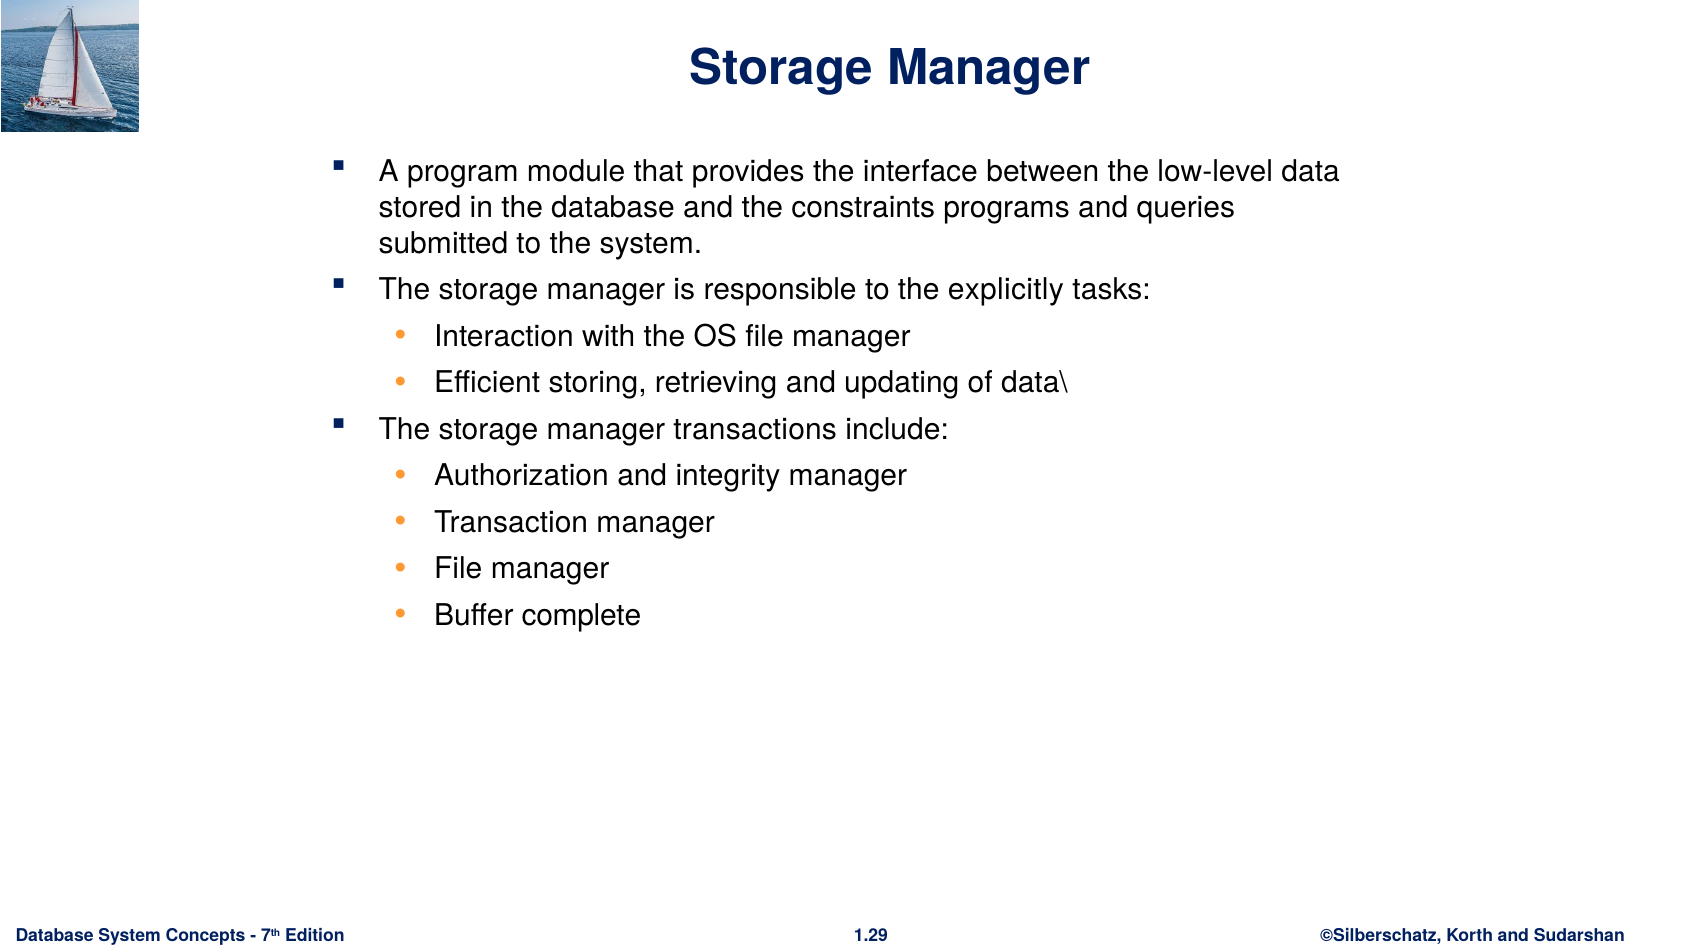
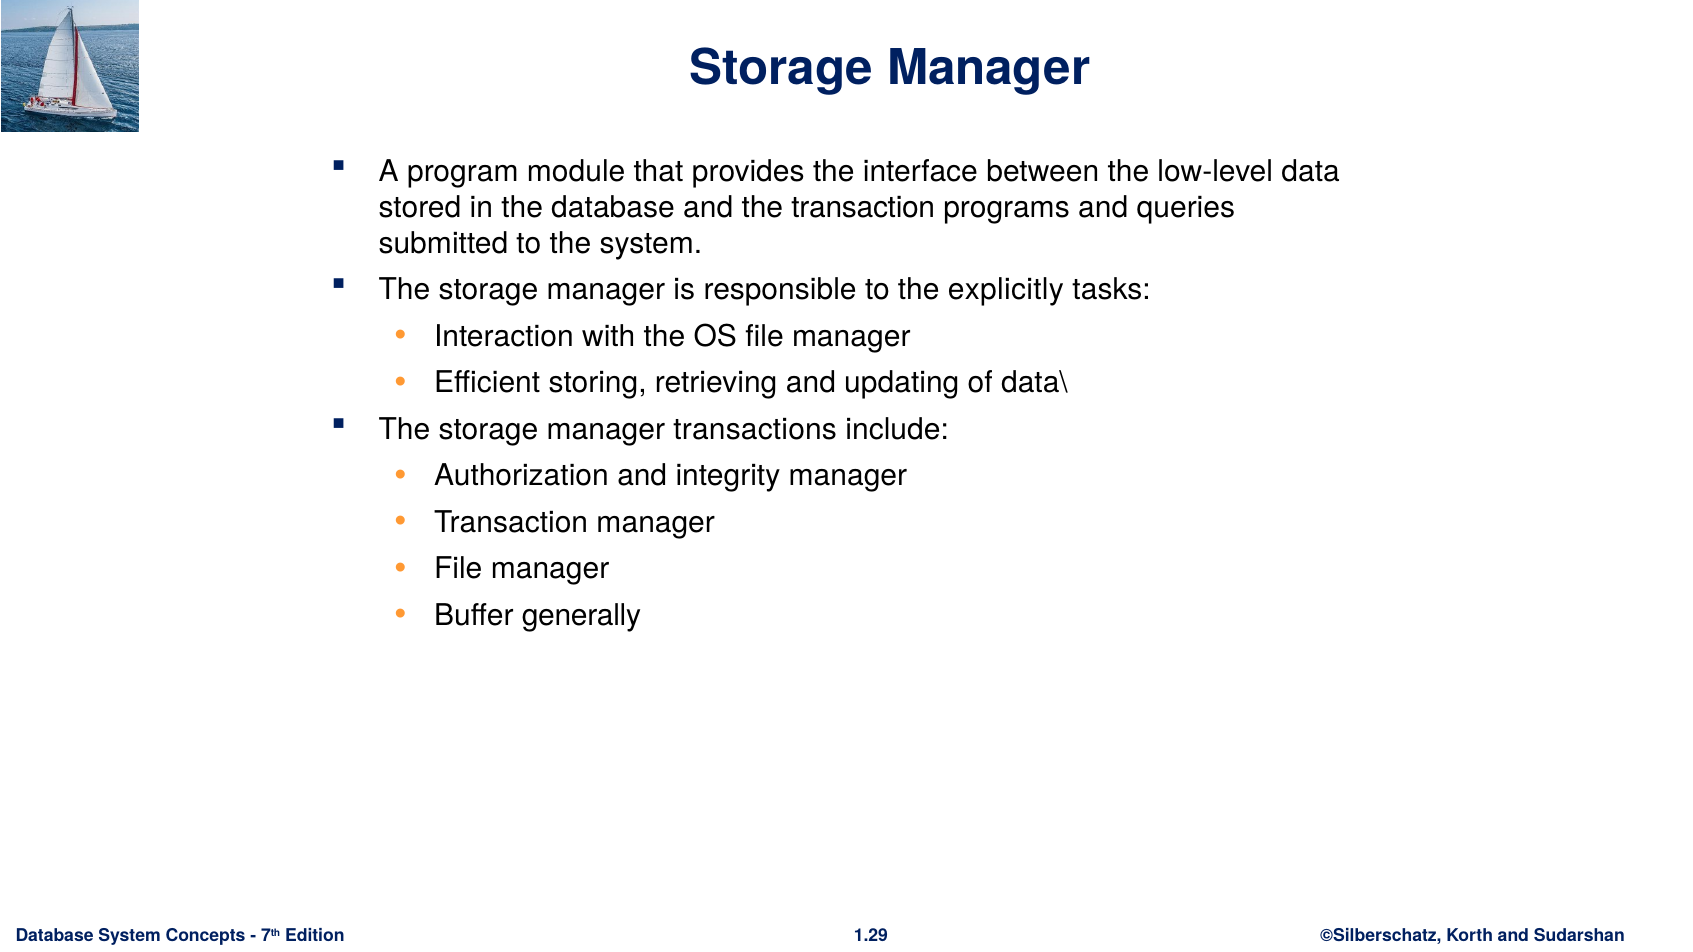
the constraints: constraints -> transaction (863, 208)
complete: complete -> generally (581, 616)
